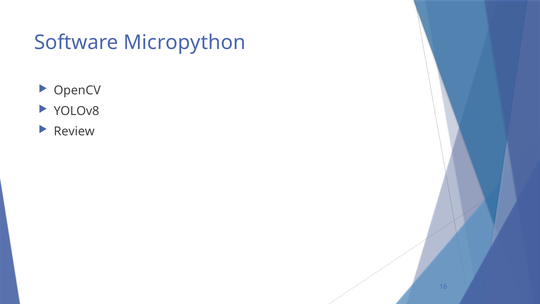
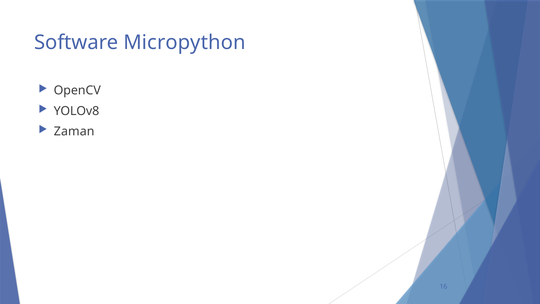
Review: Review -> Zaman (74, 131)
